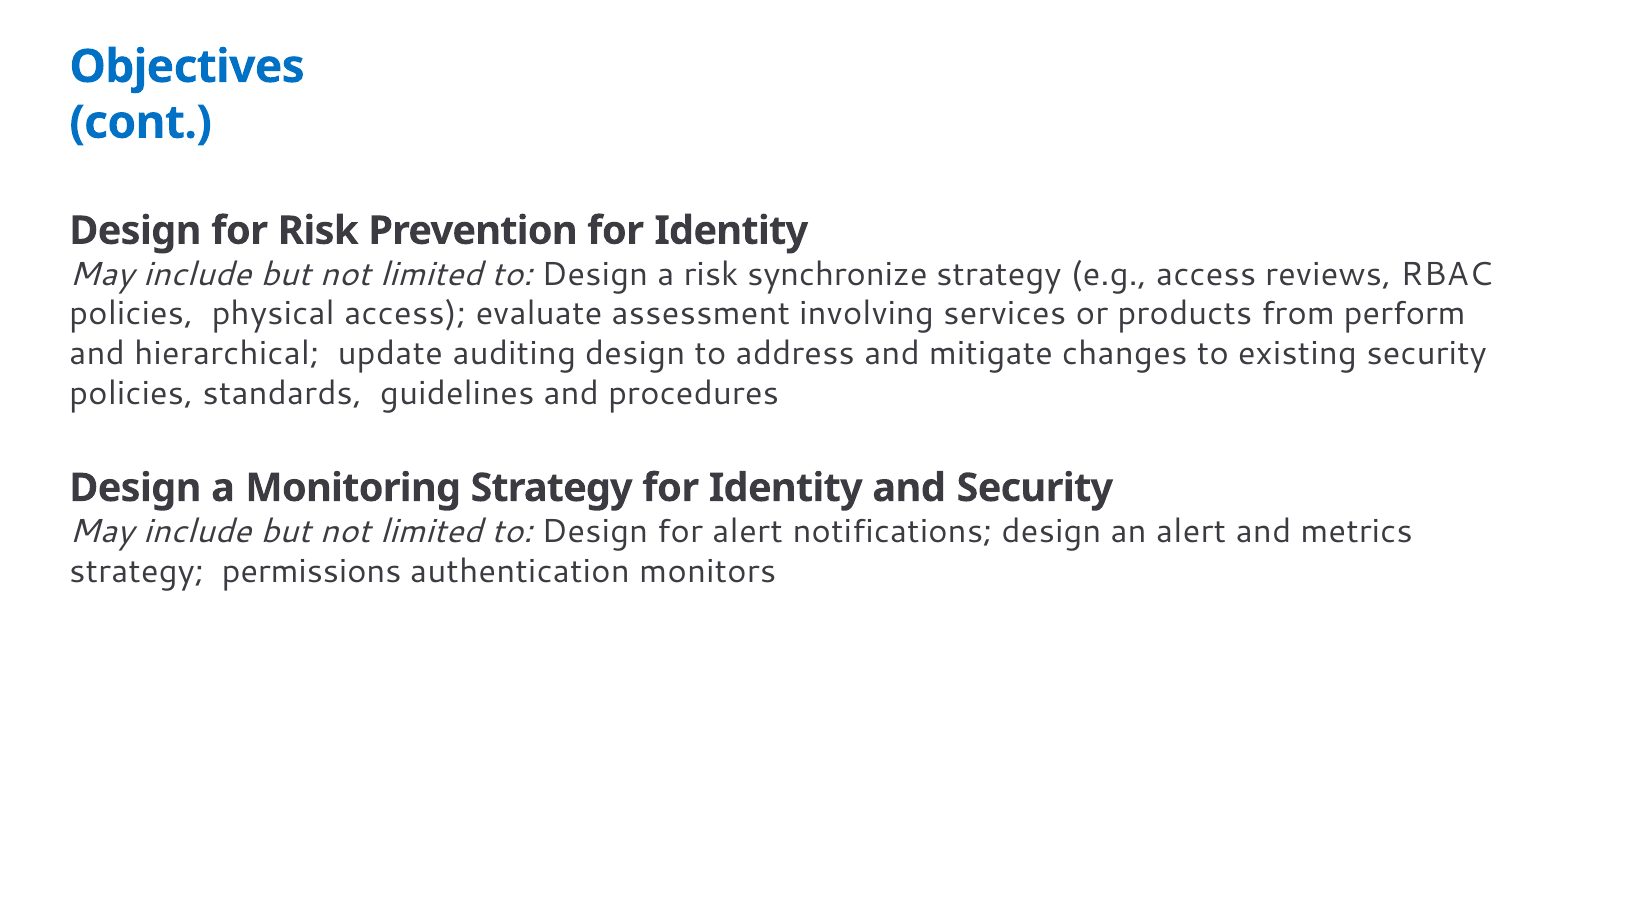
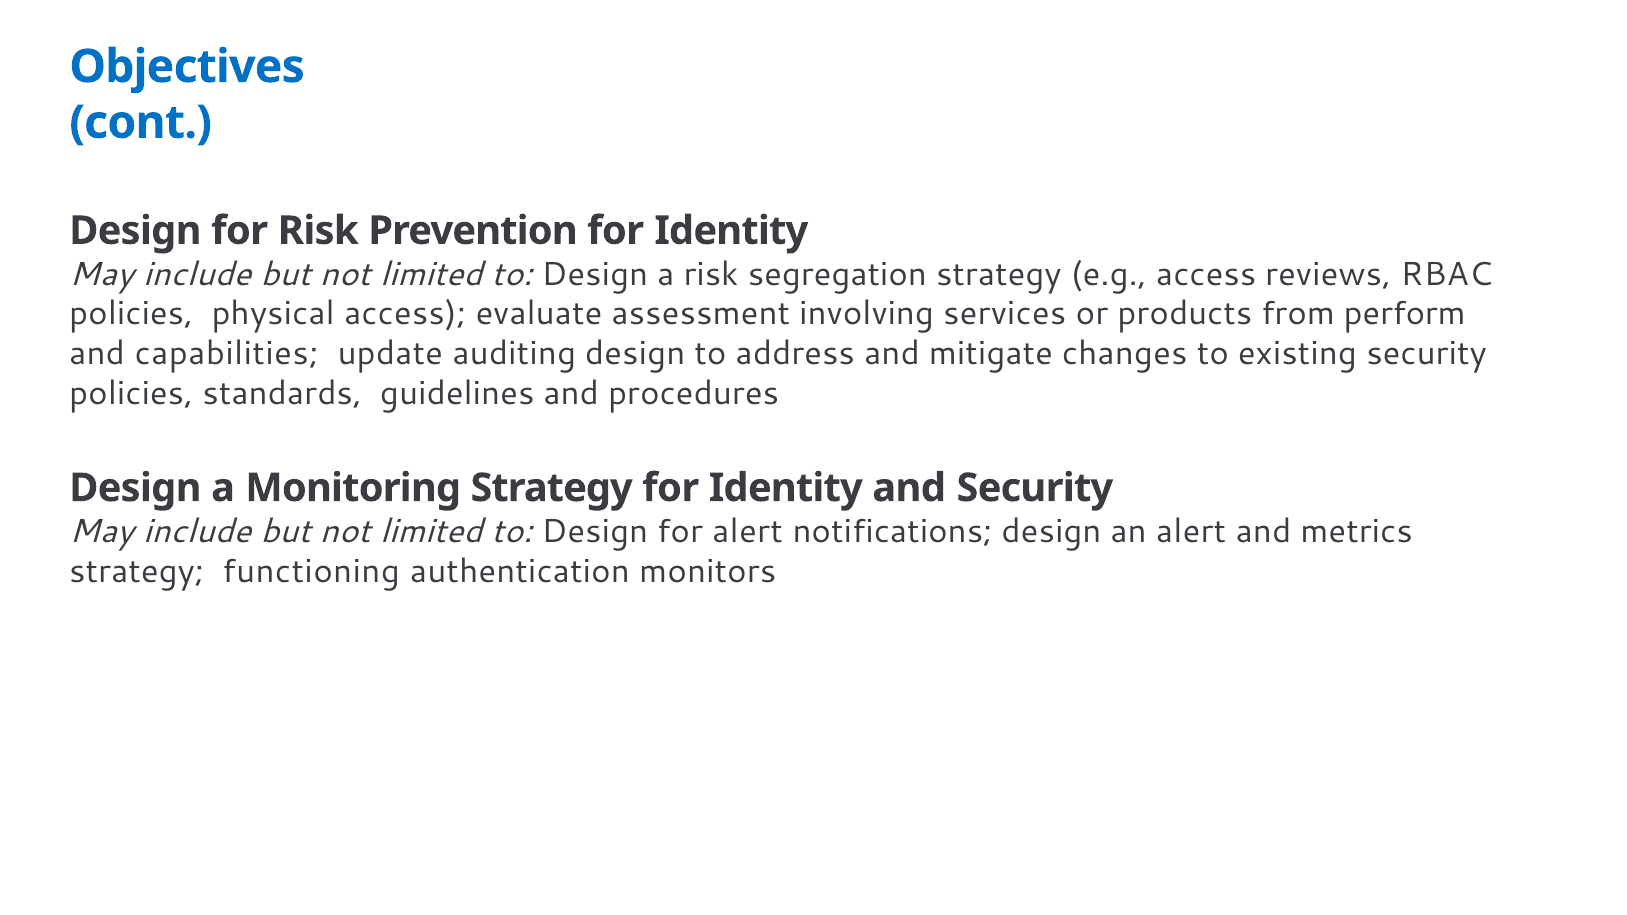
synchronize: synchronize -> segregation (837, 274)
hierarchical: hierarchical -> capabilities (227, 354)
permissions: permissions -> functioning (311, 572)
